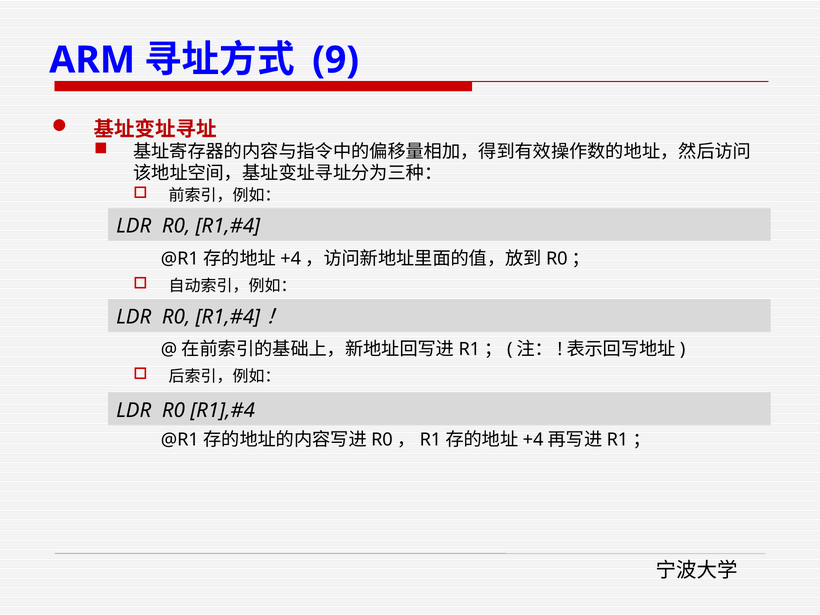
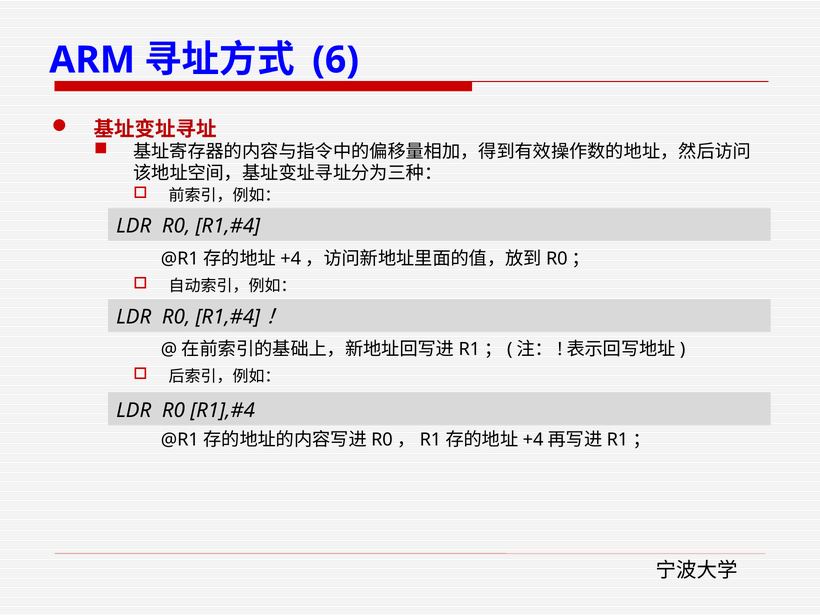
9: 9 -> 6 (336, 60)
